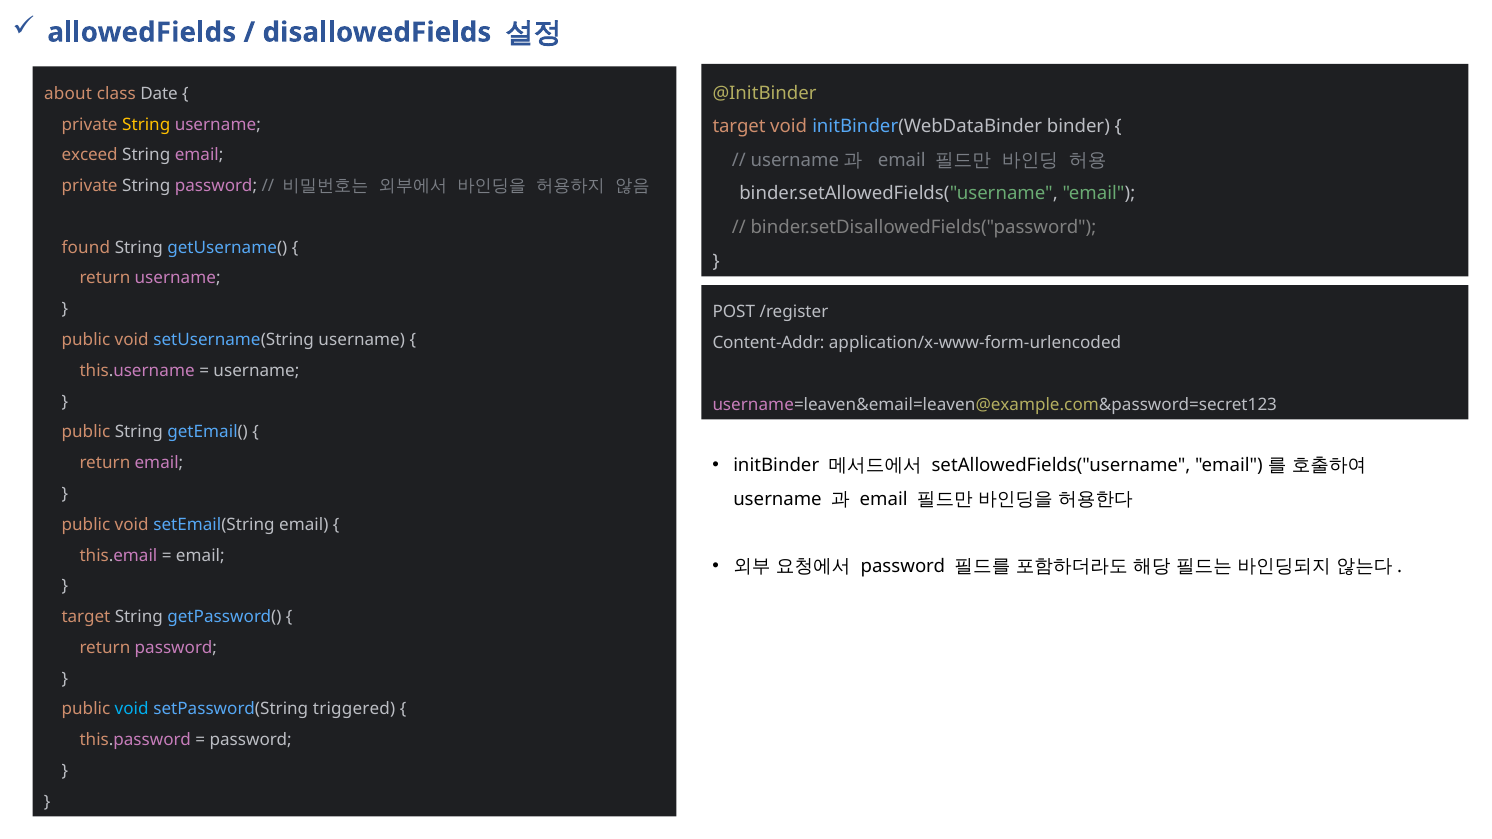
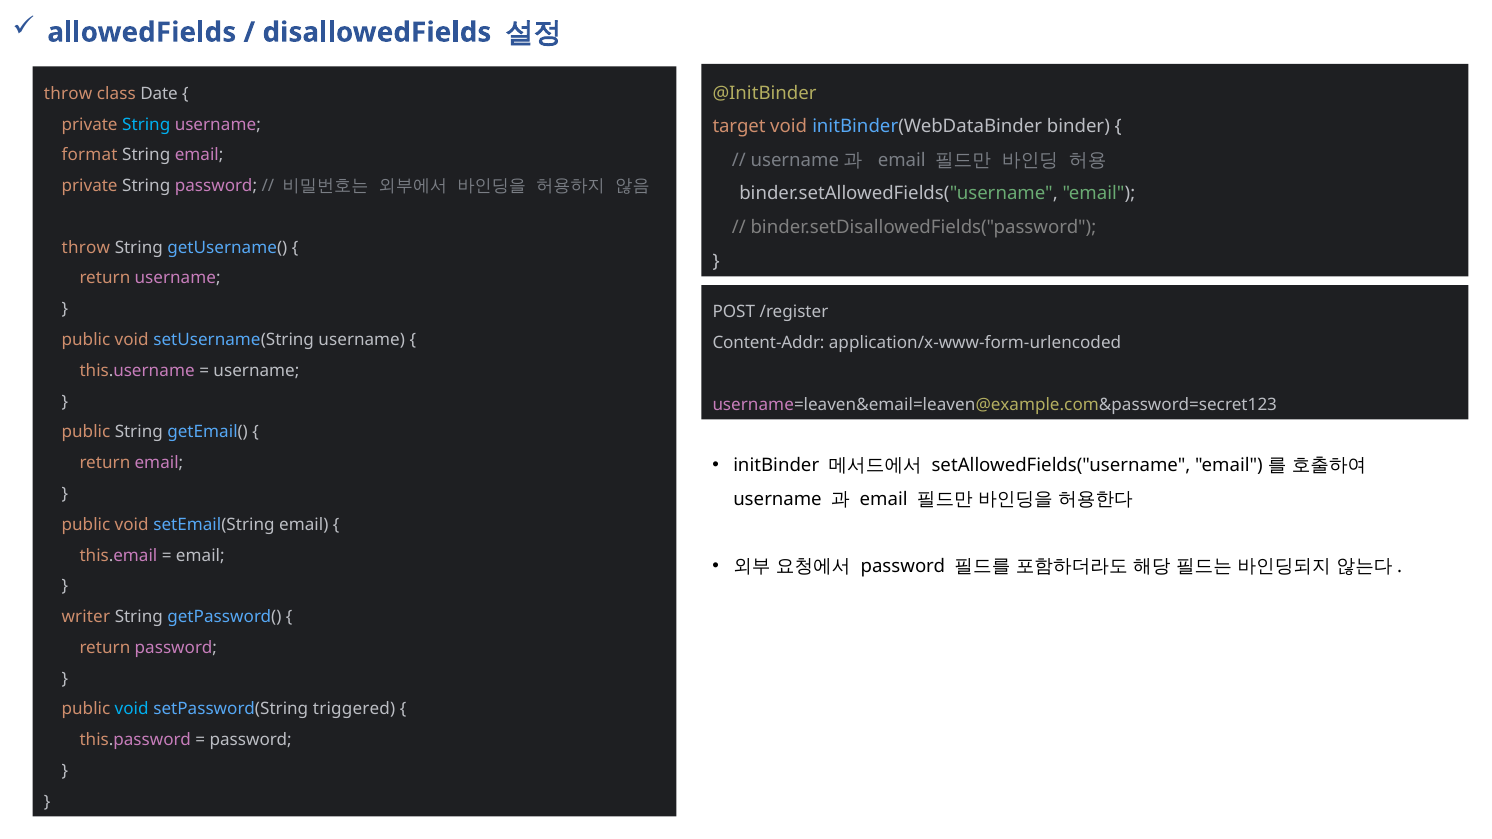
about: about -> throw (68, 94)
String colour: yellow -> light blue (146, 124)
exceed: exceed -> format (90, 155)
found: found -> throw (86, 248)
target: target -> writer (86, 617)
